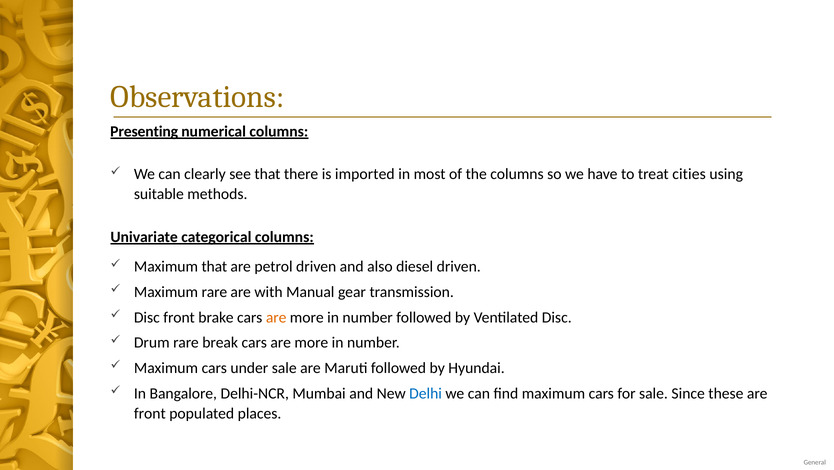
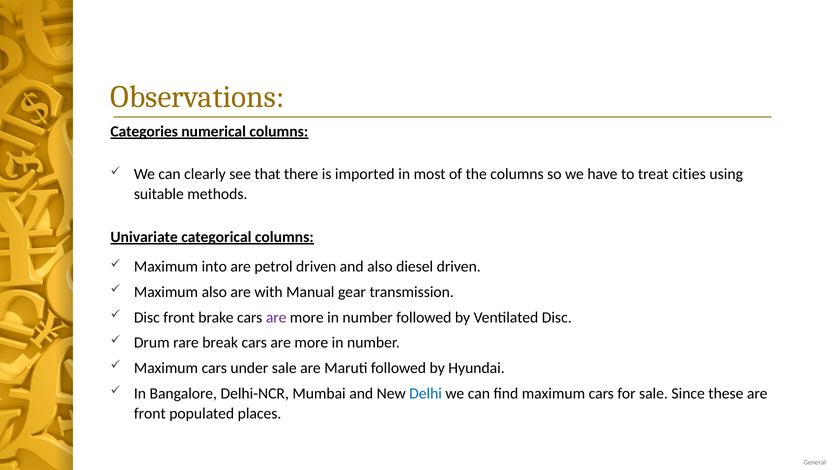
Presenting: Presenting -> Categories (144, 131)
Maximum that: that -> into (214, 266)
Maximum rare: rare -> also (214, 292)
are colour: orange -> purple (276, 317)
